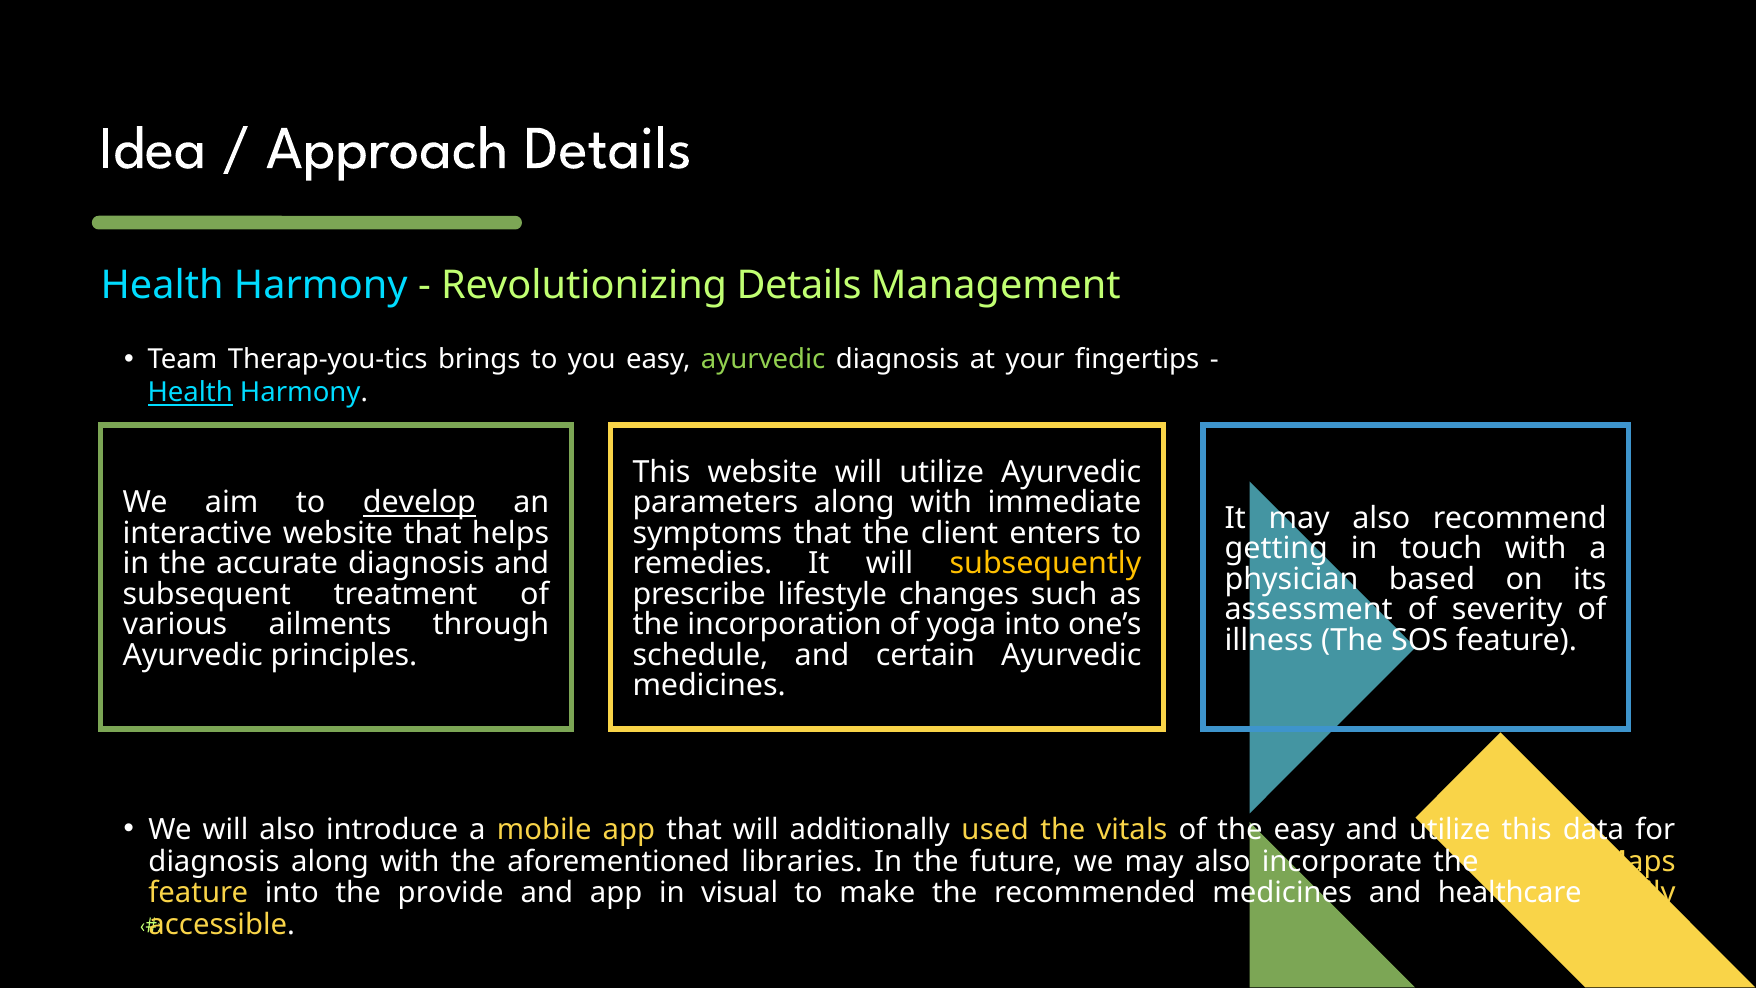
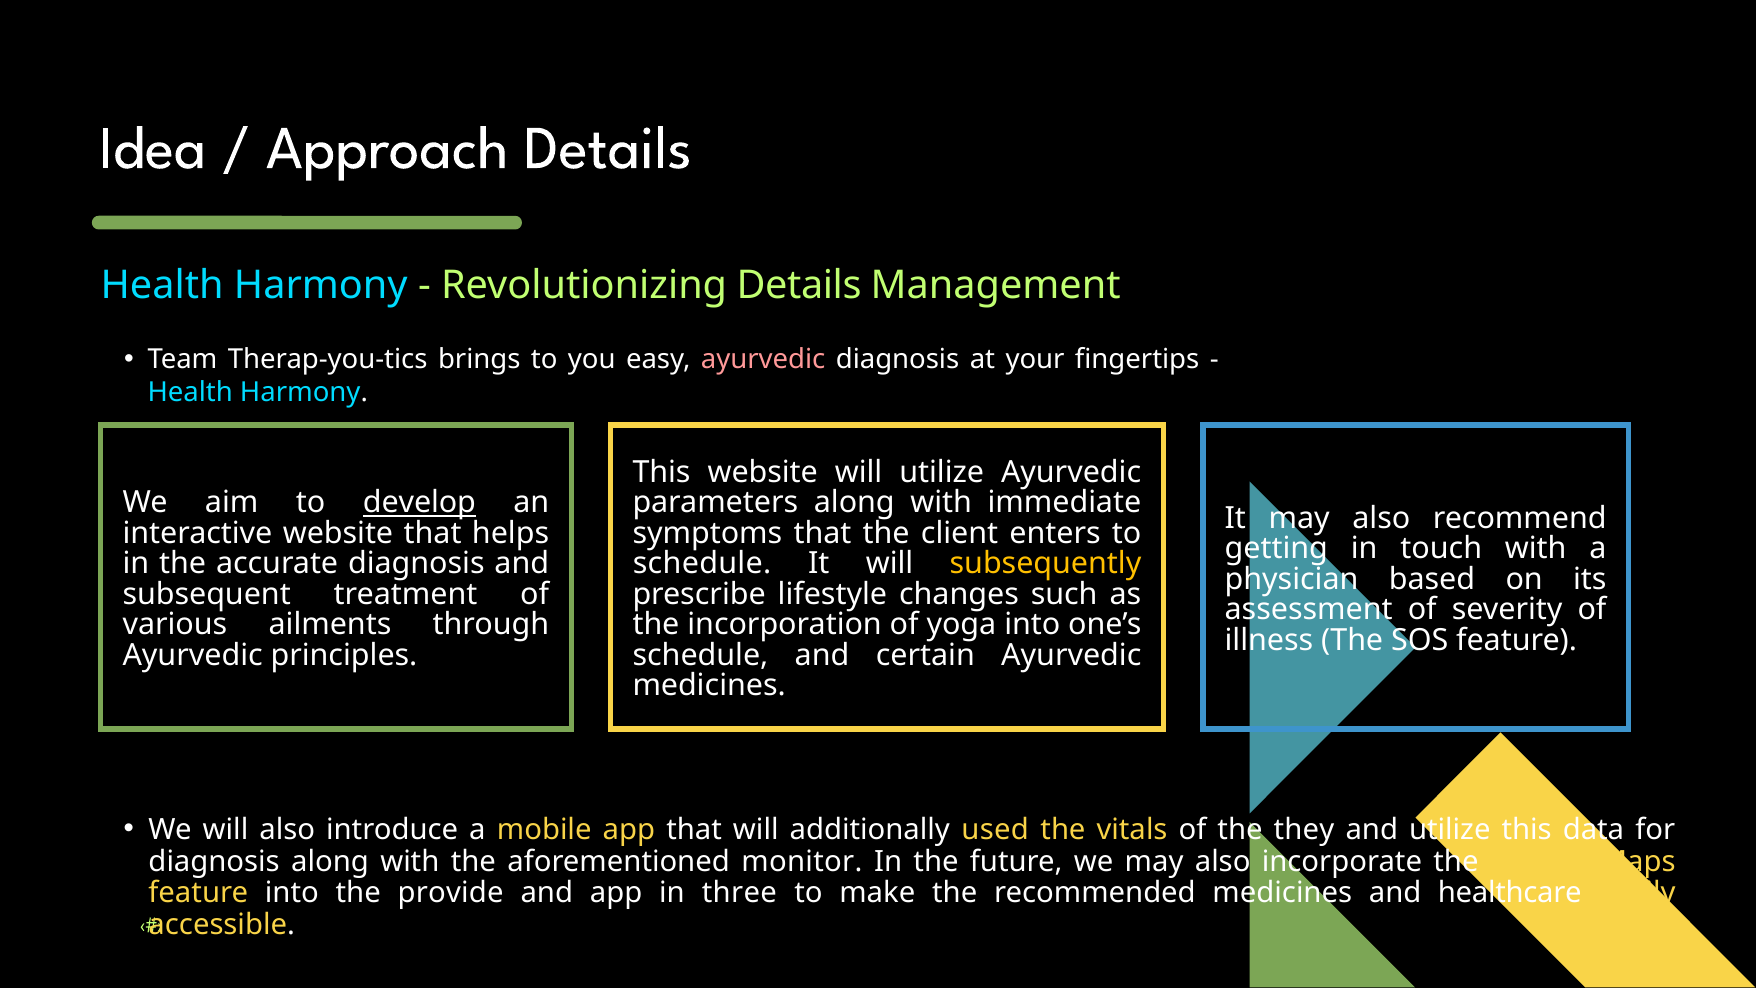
ayurvedic colour: light green -> pink (763, 360)
Health underline: present -> none (190, 393)
remedies: remedies -> schedule (702, 564)
the easy: easy -> they (1304, 830)
libraries: libraries -> monitor (802, 861)
visual: visual -> three (739, 893)
